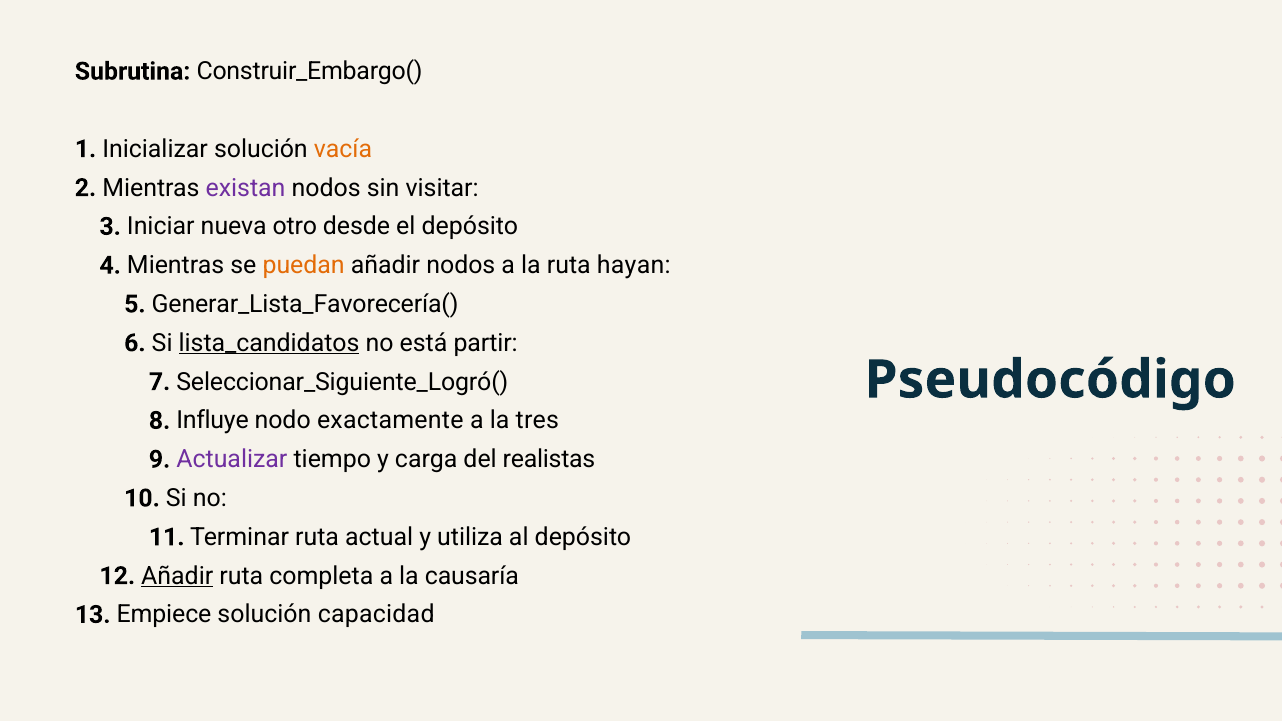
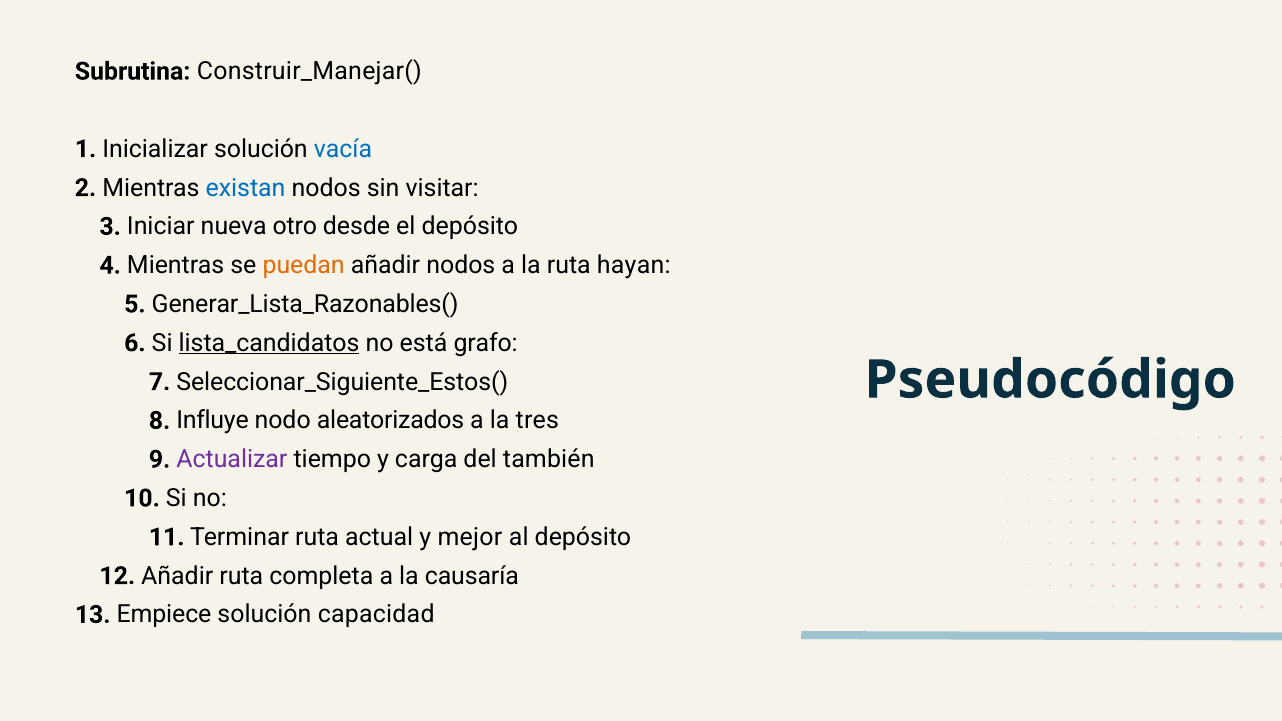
Construir_Embargo(: Construir_Embargo( -> Construir_Manejar( (309, 71)
vacía colour: orange -> blue (343, 149)
existan colour: purple -> blue (246, 188)
Generar_Lista_Favorecería(: Generar_Lista_Favorecería( -> Generar_Lista_Razonables( (305, 304)
partir: partir -> grafo (486, 343)
Seleccionar_Siguiente_Logró(: Seleccionar_Siguiente_Logró( -> Seleccionar_Siguiente_Estos( (342, 382)
exactamente: exactamente -> aleatorizados (391, 421)
realistas: realistas -> también (549, 459)
utiliza: utiliza -> mejor (470, 537)
Añadir underline: present -> none (177, 576)
